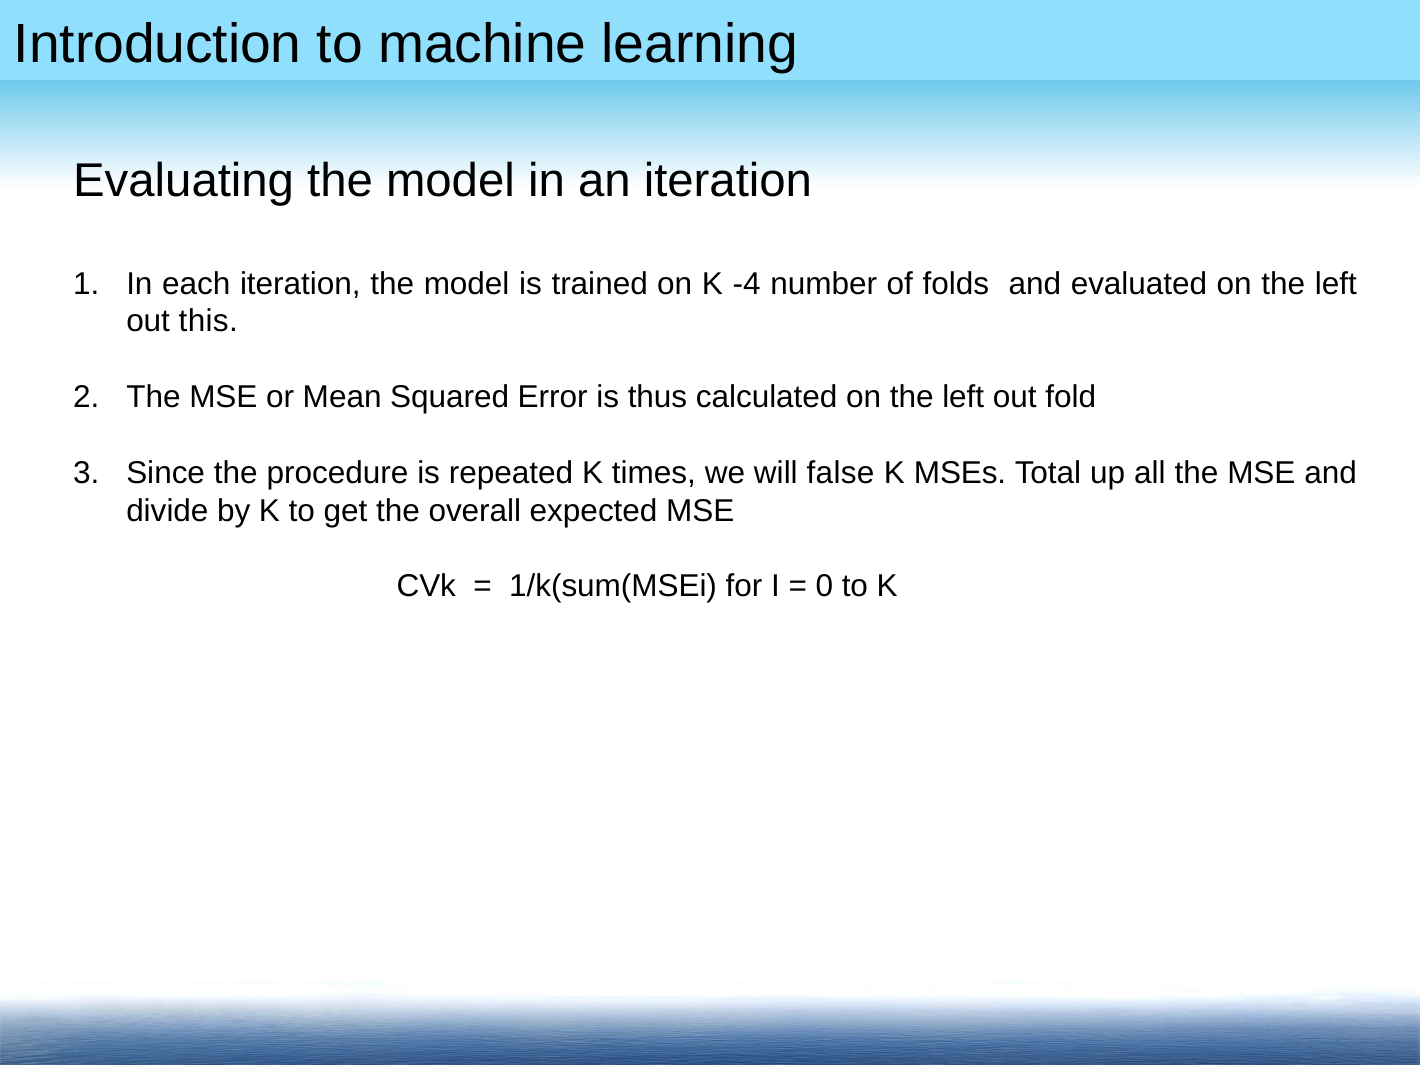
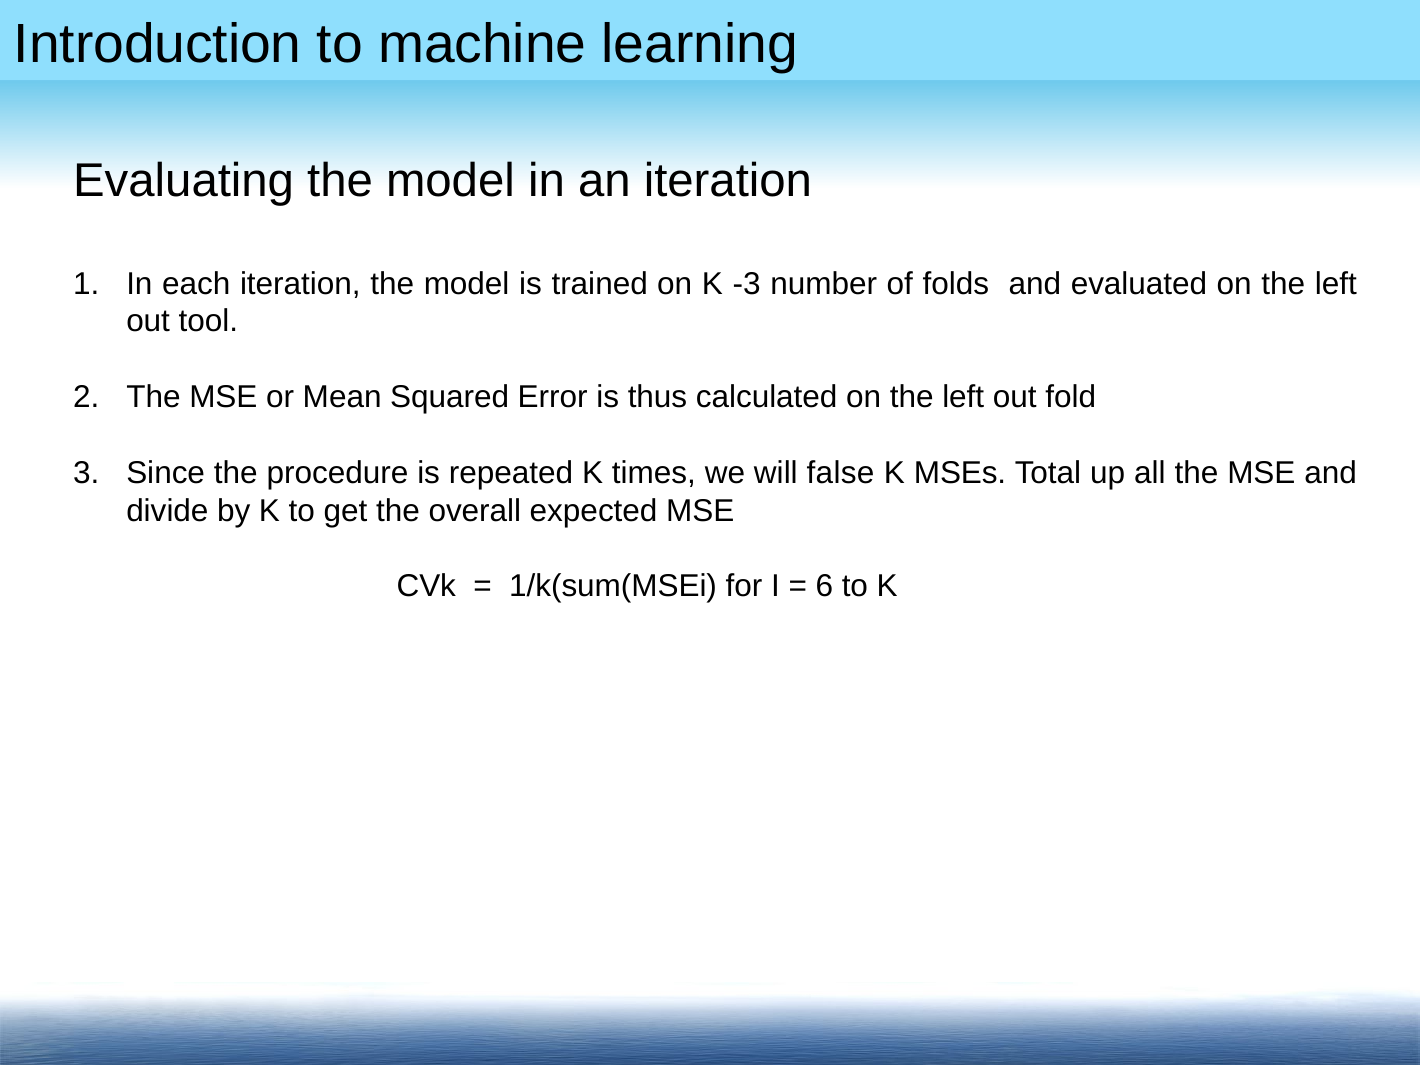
-4: -4 -> -3 (747, 284)
this: this -> tool (208, 322)
0: 0 -> 6 (824, 586)
